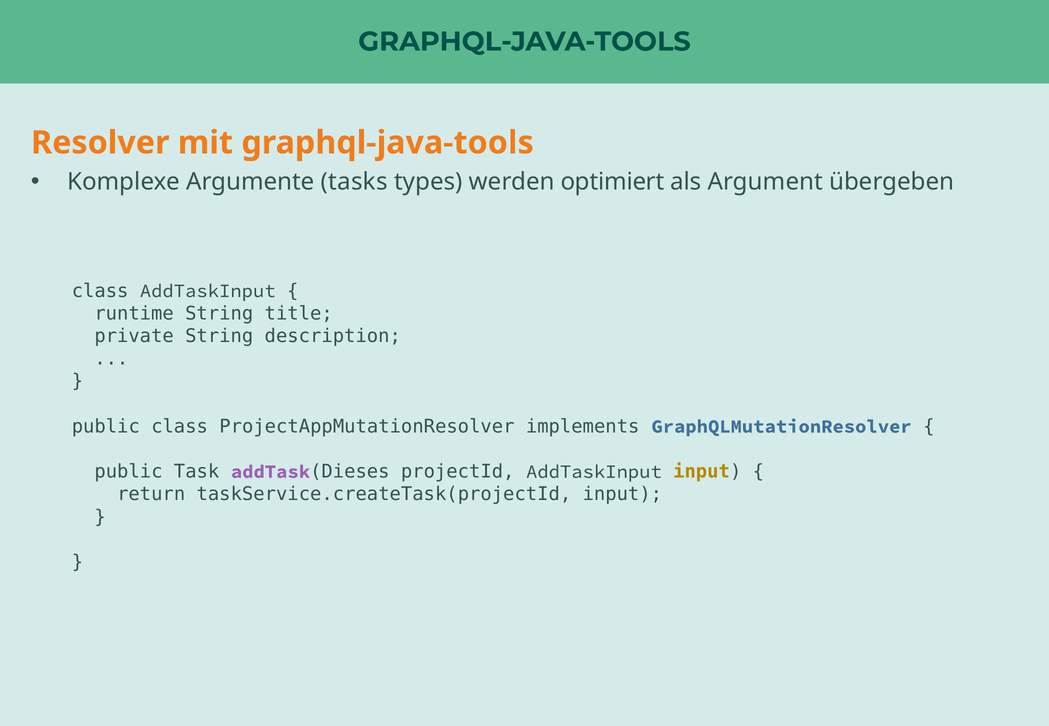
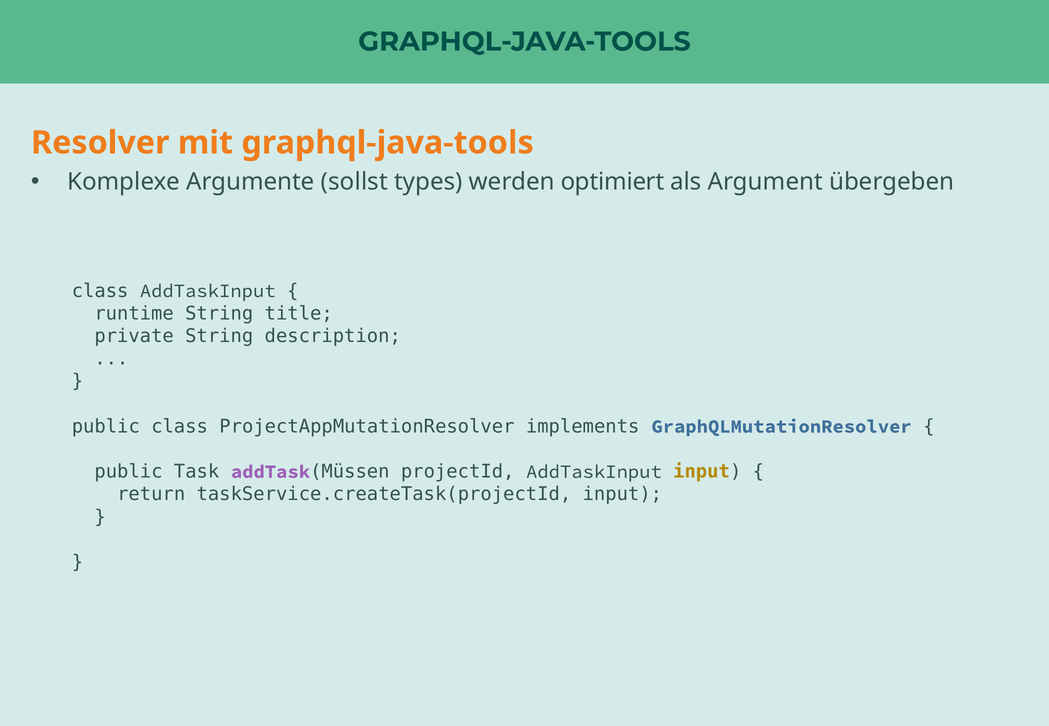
tasks: tasks -> sollst (354, 182)
Dieses: Dieses -> Müssen (350, 472)
